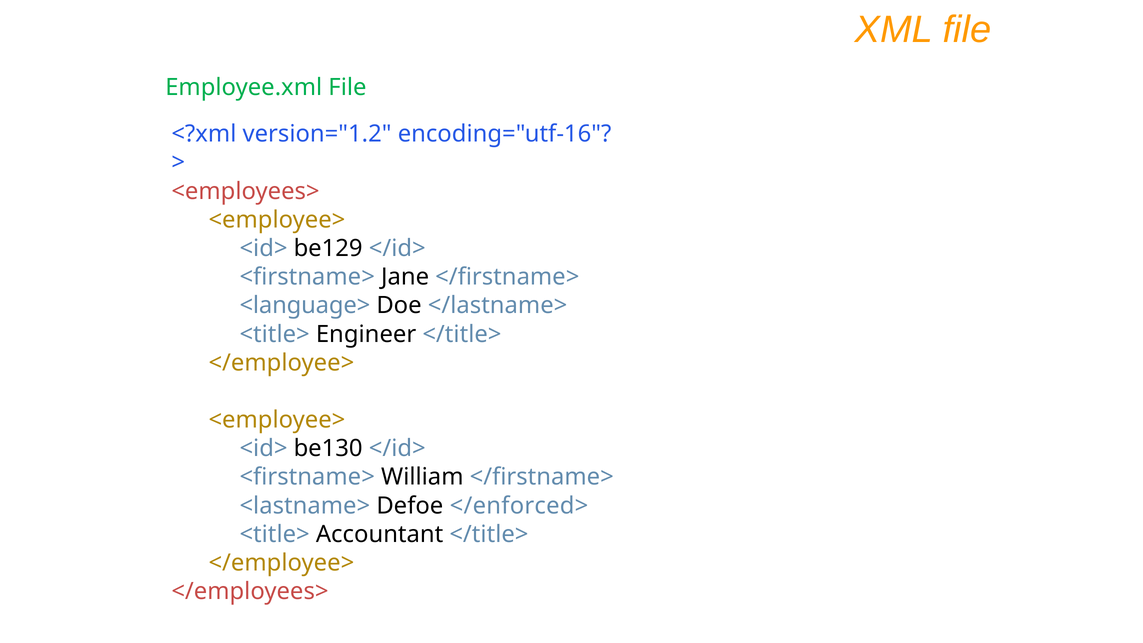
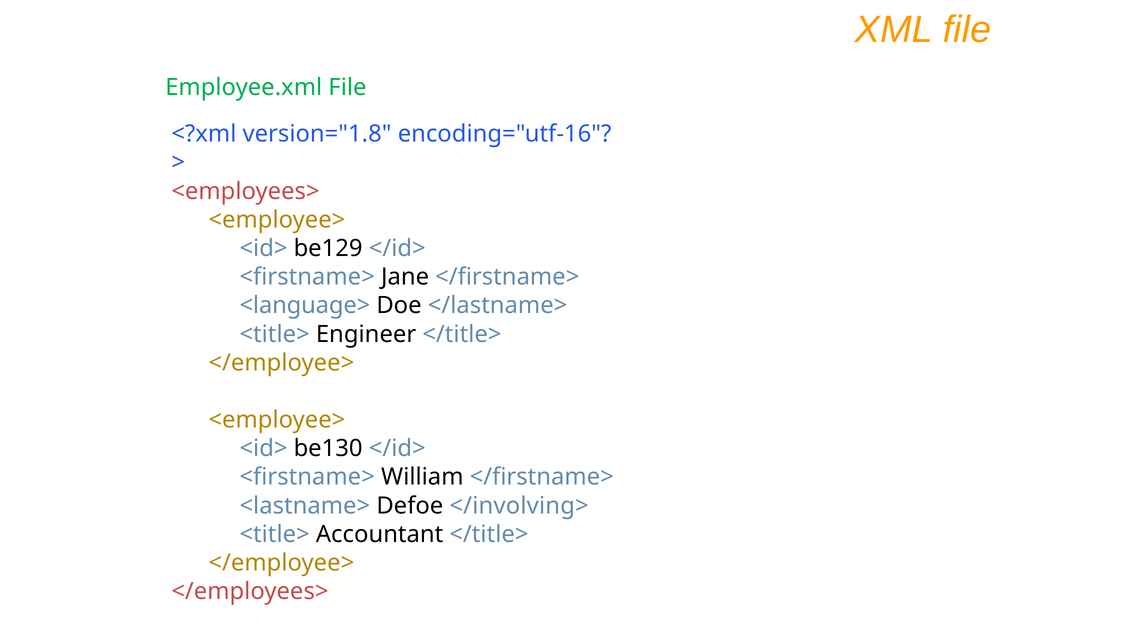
version="1.2: version="1.2 -> version="1.8 (317, 134)
</enforced>: </enforced> -> </involving> (519, 506)
